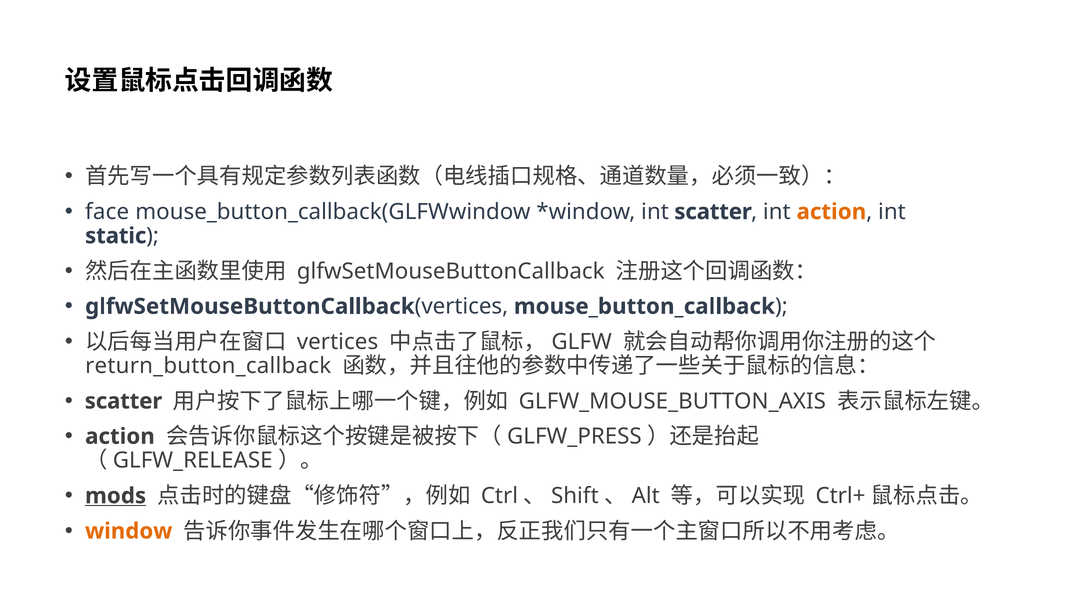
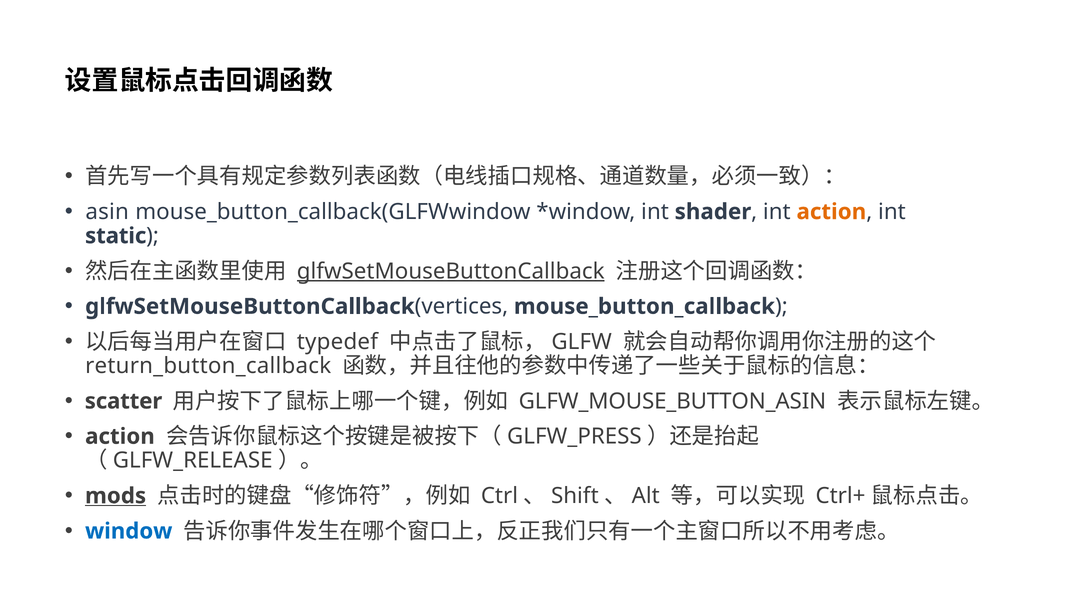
face: face -> asin (107, 212)
int scatter: scatter -> shader (713, 212)
glfwSetMouseButtonCallback underline: none -> present (451, 271)
vertices: vertices -> typedef (337, 342)
GLFW_MOUSE_BUTTON_AXIS: GLFW_MOUSE_BUTTON_AXIS -> GLFW_MOUSE_BUTTON_ASIN (672, 401)
window colour: orange -> blue (129, 531)
